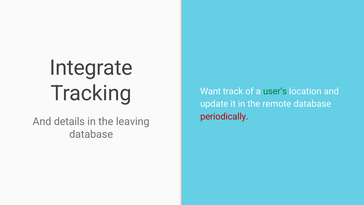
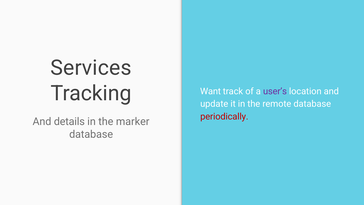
Integrate: Integrate -> Services (91, 68)
user’s colour: green -> purple (275, 91)
leaving: leaving -> marker (133, 121)
